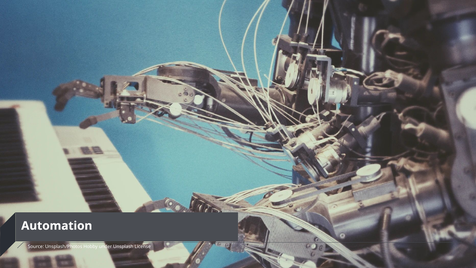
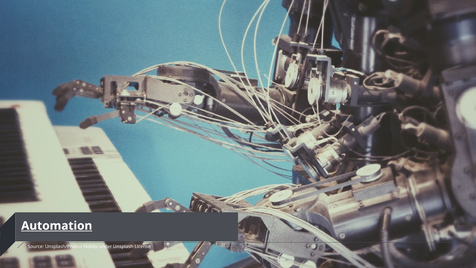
Automation underline: none -> present (57, 226)
